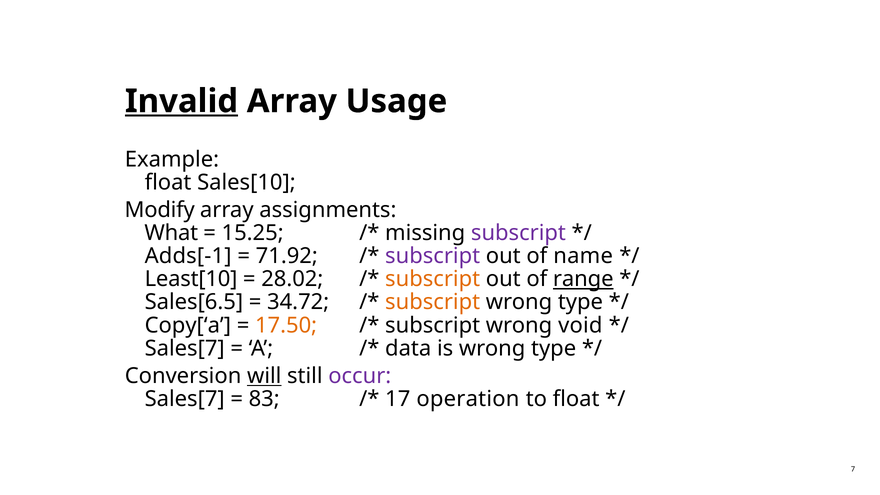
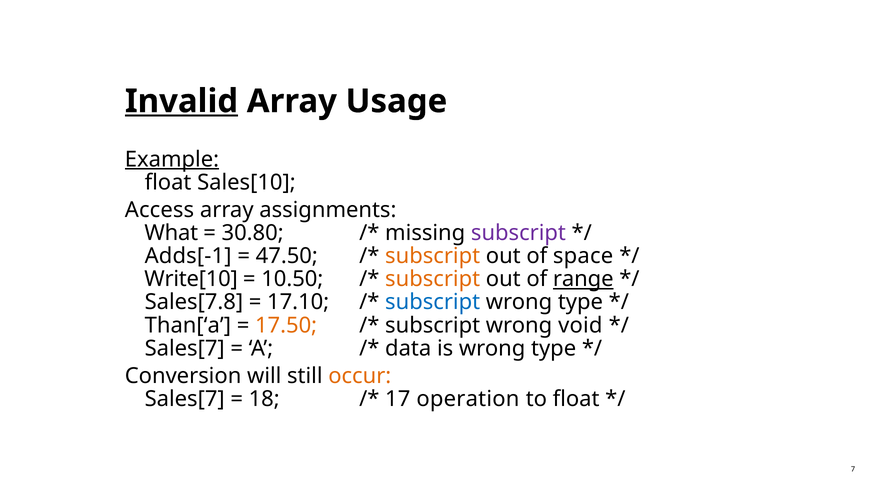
Example underline: none -> present (172, 159)
Modify: Modify -> Access (159, 210)
15.25: 15.25 -> 30.80 (253, 233)
71.92: 71.92 -> 47.50 (287, 256)
subscript colour: purple -> orange (433, 256)
name: name -> space (583, 256)
Least[10: Least[10 -> Write[10 (191, 279)
28.02: 28.02 -> 10.50 (292, 279)
Sales[6.5: Sales[6.5 -> Sales[7.8 (194, 302)
34.72: 34.72 -> 17.10 (298, 302)
subscript colour: orange -> blue (433, 302)
Copy[‘a: Copy[‘a -> Than[‘a (188, 325)
will underline: present -> none (264, 376)
occur colour: purple -> orange (360, 376)
83: 83 -> 18 (264, 399)
